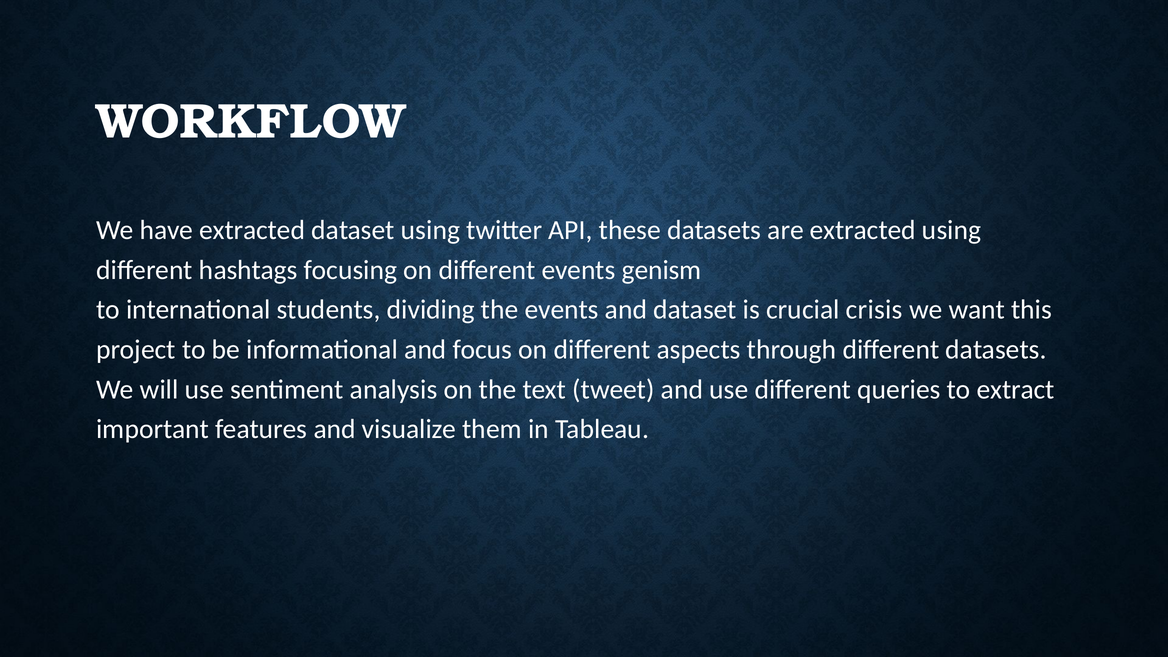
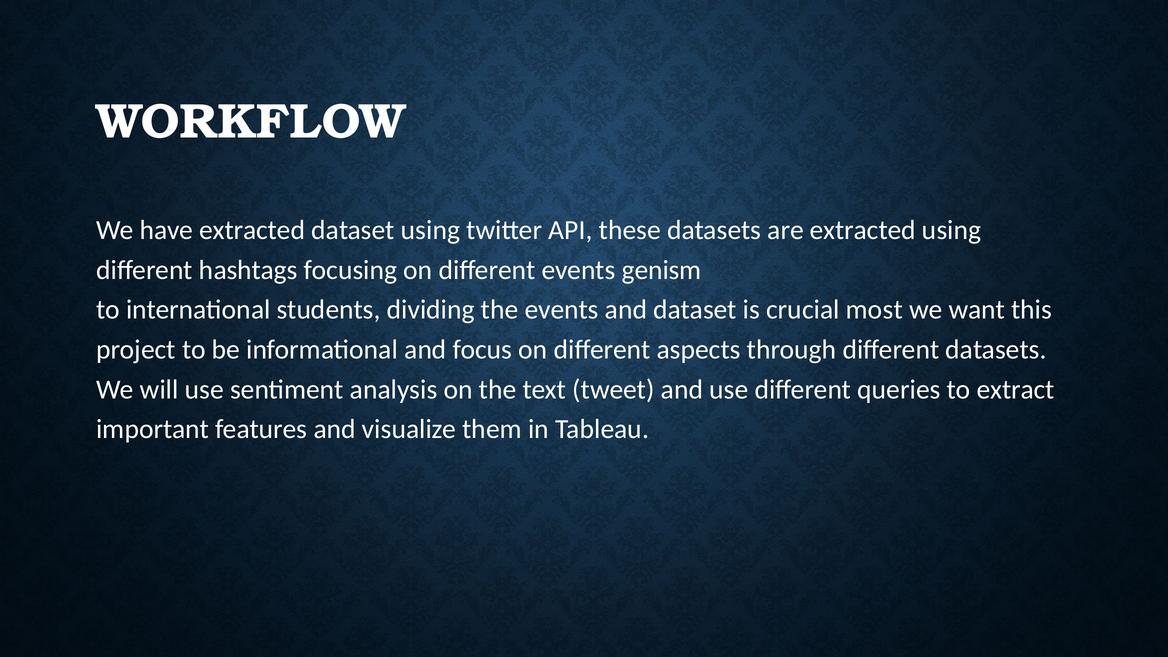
crisis: crisis -> most (874, 310)
